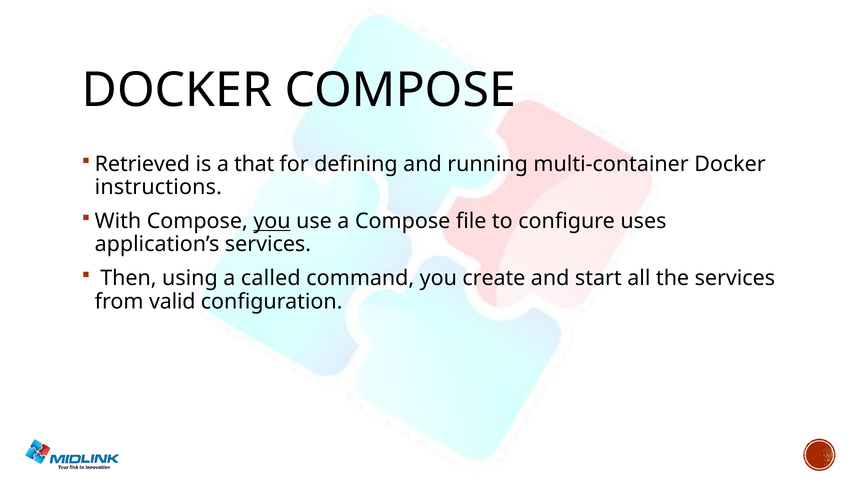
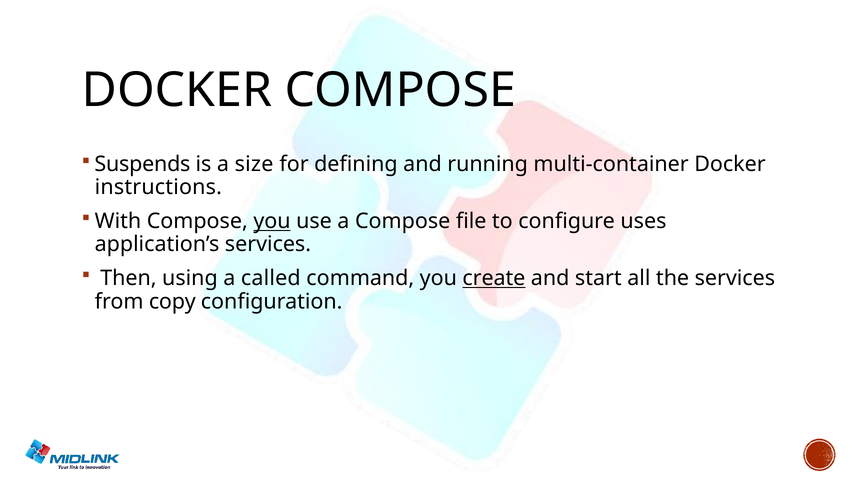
Retrieved: Retrieved -> Suspends (142, 164)
that: that -> size (254, 164)
create underline: none -> present (494, 278)
valid: valid -> copy (172, 302)
